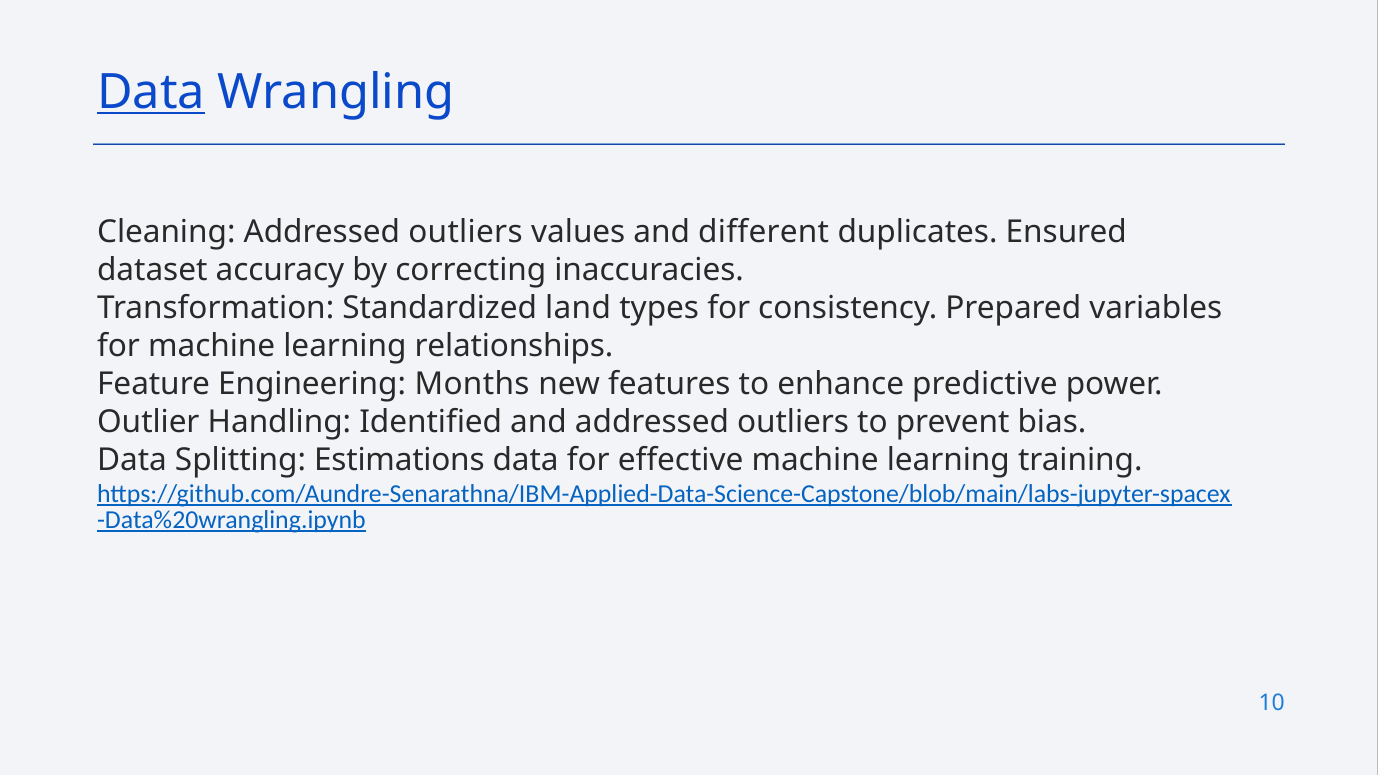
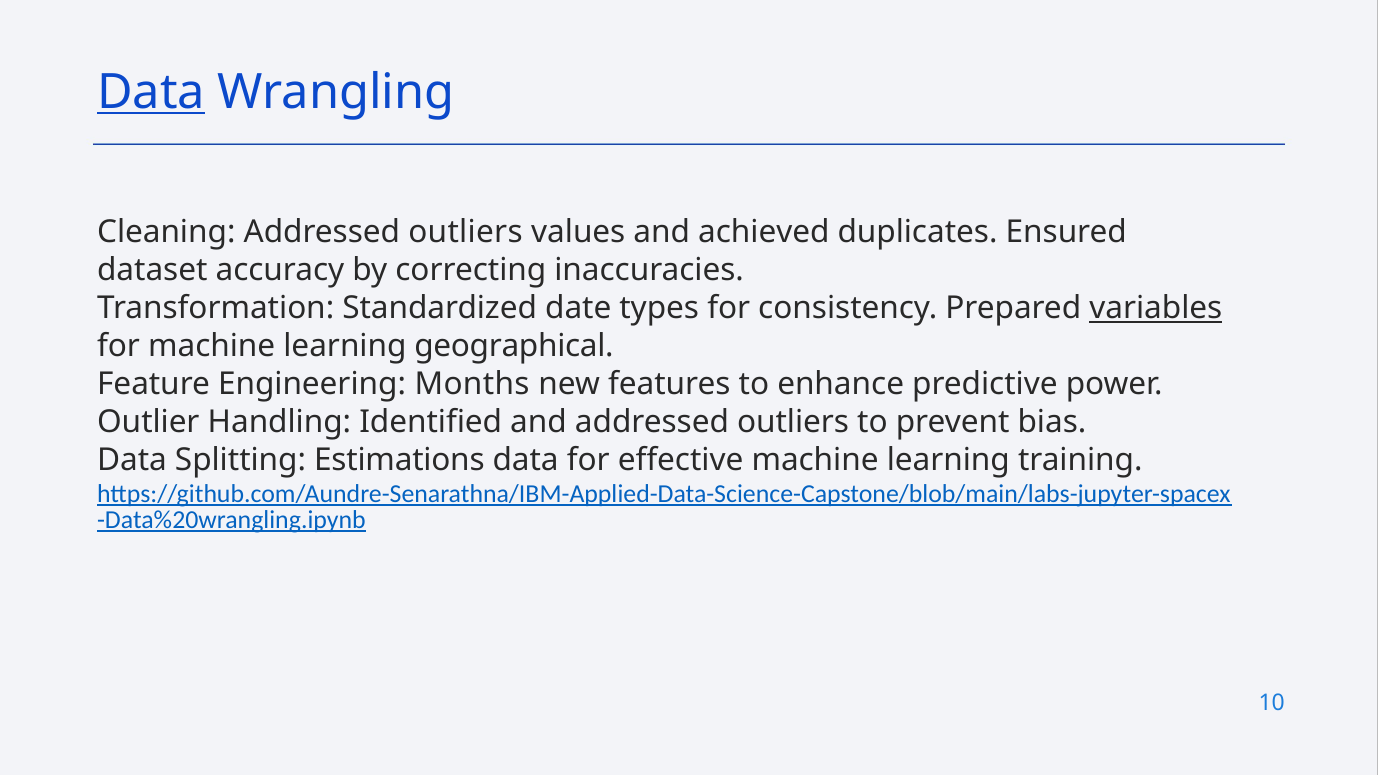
different: different -> achieved (764, 233)
land: land -> date (578, 308)
variables underline: none -> present (1156, 308)
relationships: relationships -> geographical (514, 346)
